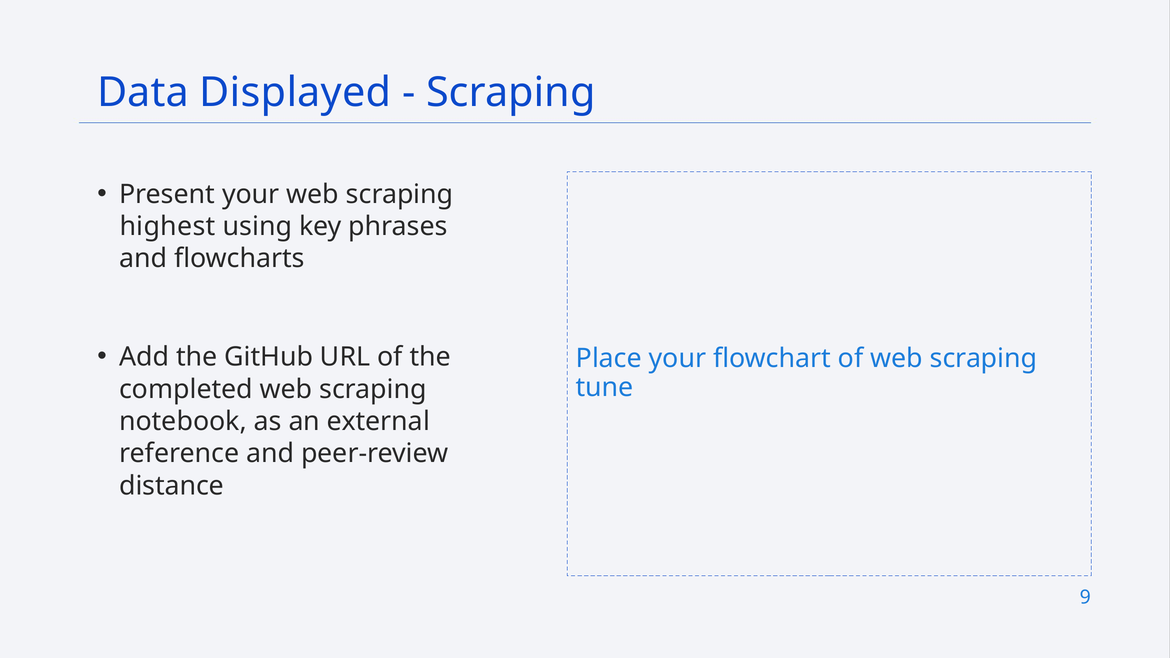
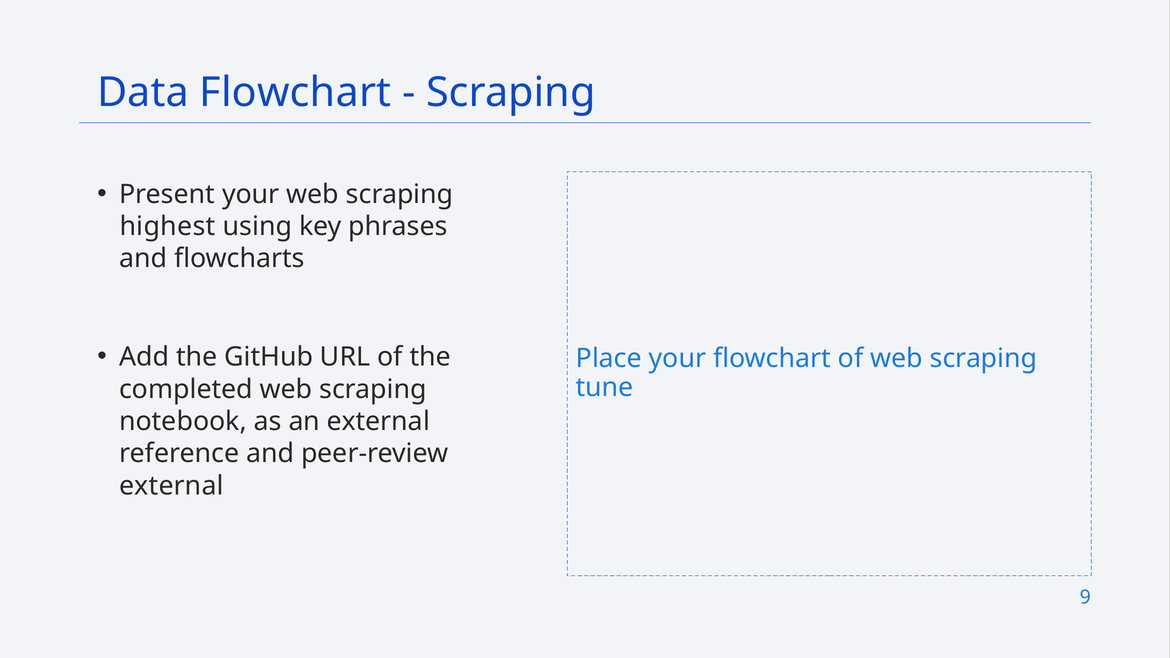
Data Displayed: Displayed -> Flowchart (295, 93)
distance: distance -> external (171, 486)
